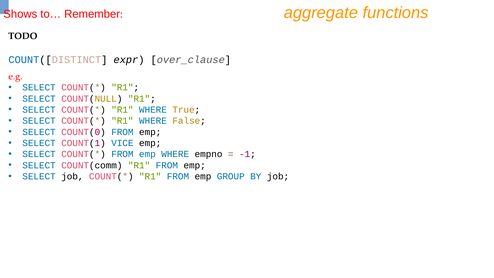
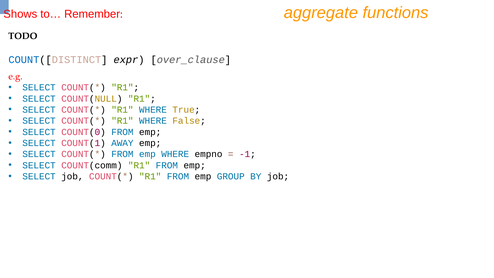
VICE: VICE -> AWAY (122, 143)
